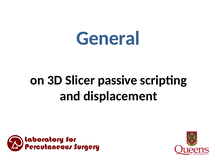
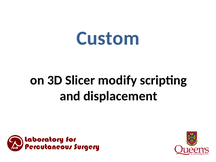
General: General -> Custom (108, 38)
passive: passive -> modify (117, 80)
